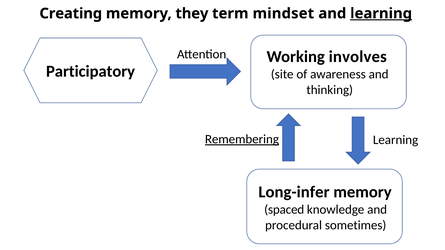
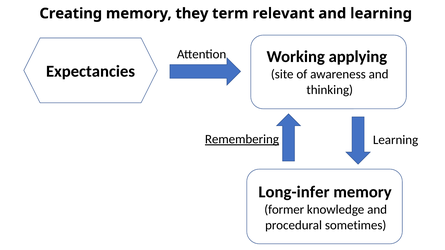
mindset: mindset -> relevant (283, 13)
learning underline: present -> none (381, 13)
involves: involves -> applying (358, 57)
Participatory: Participatory -> Expectancies (91, 71)
spaced: spaced -> former (284, 210)
